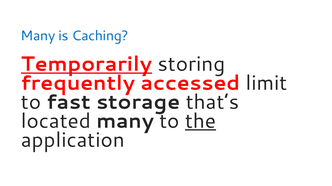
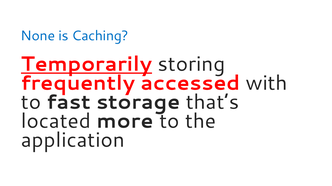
Many: Many -> None (38, 36)
limit: limit -> with (267, 83)
located many: many -> more (125, 122)
the underline: present -> none (201, 122)
